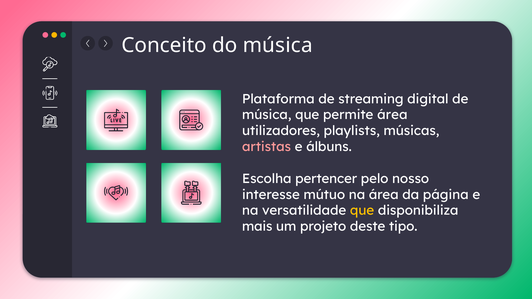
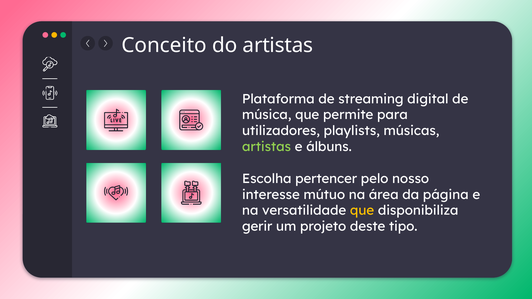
do música: música -> artistas (278, 45)
permite área: área -> para (392, 115)
artistas colour: pink -> light green (267, 147)
mais: mais -> gerir (257, 227)
